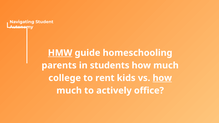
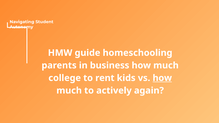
HMW underline: present -> none (60, 53)
students: students -> business (110, 65)
office: office -> again (149, 91)
